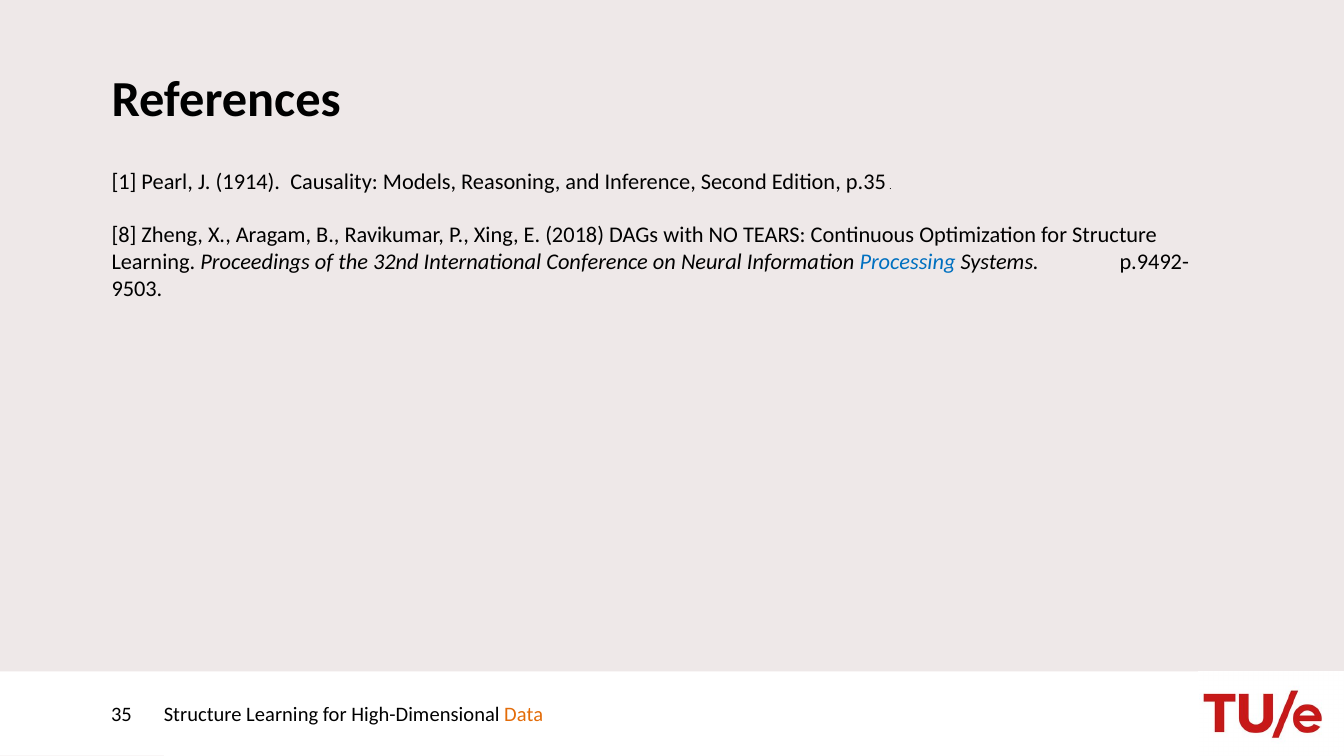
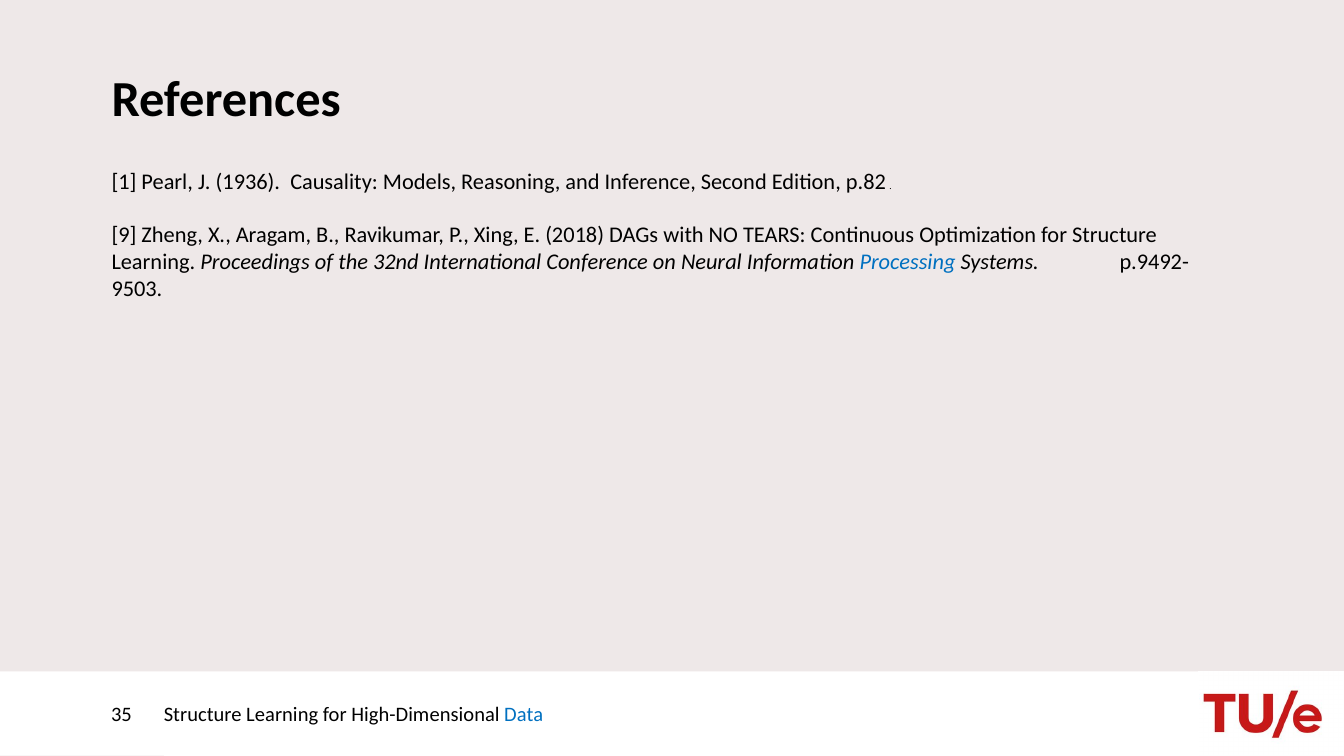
1914: 1914 -> 1936 (248, 182)
p.35: p.35 -> p.82 (866, 182)
8: 8 -> 9 (124, 235)
Data colour: orange -> blue (524, 715)
